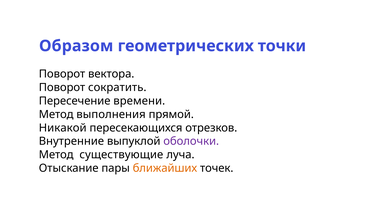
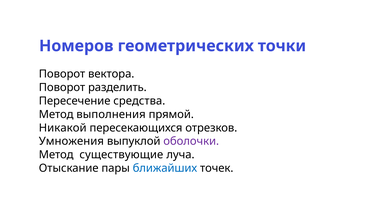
Образом: Образом -> Номеров (76, 46)
сократить: сократить -> разделить (117, 88)
времени: времени -> средства (139, 101)
Внутренние: Внутренние -> Умножения (71, 142)
ближайших colour: orange -> blue (165, 169)
